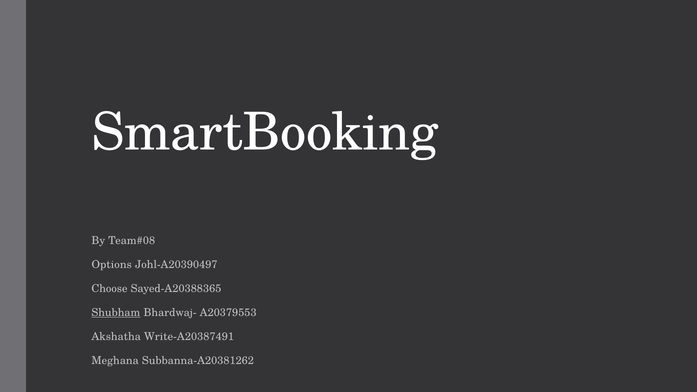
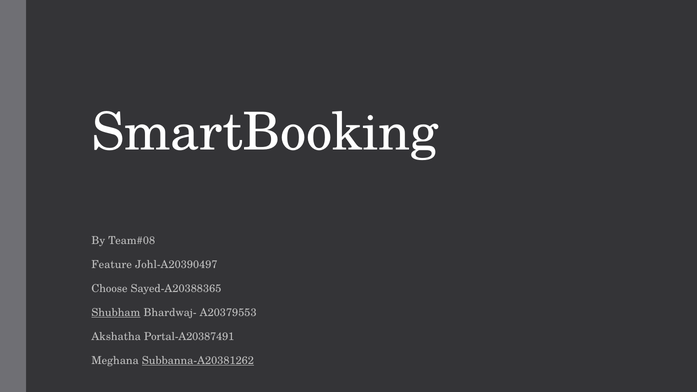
Options: Options -> Feature (112, 265)
Write-A20387491: Write-A20387491 -> Portal-A20387491 (189, 337)
Subbanna-A20381262 underline: none -> present (198, 361)
